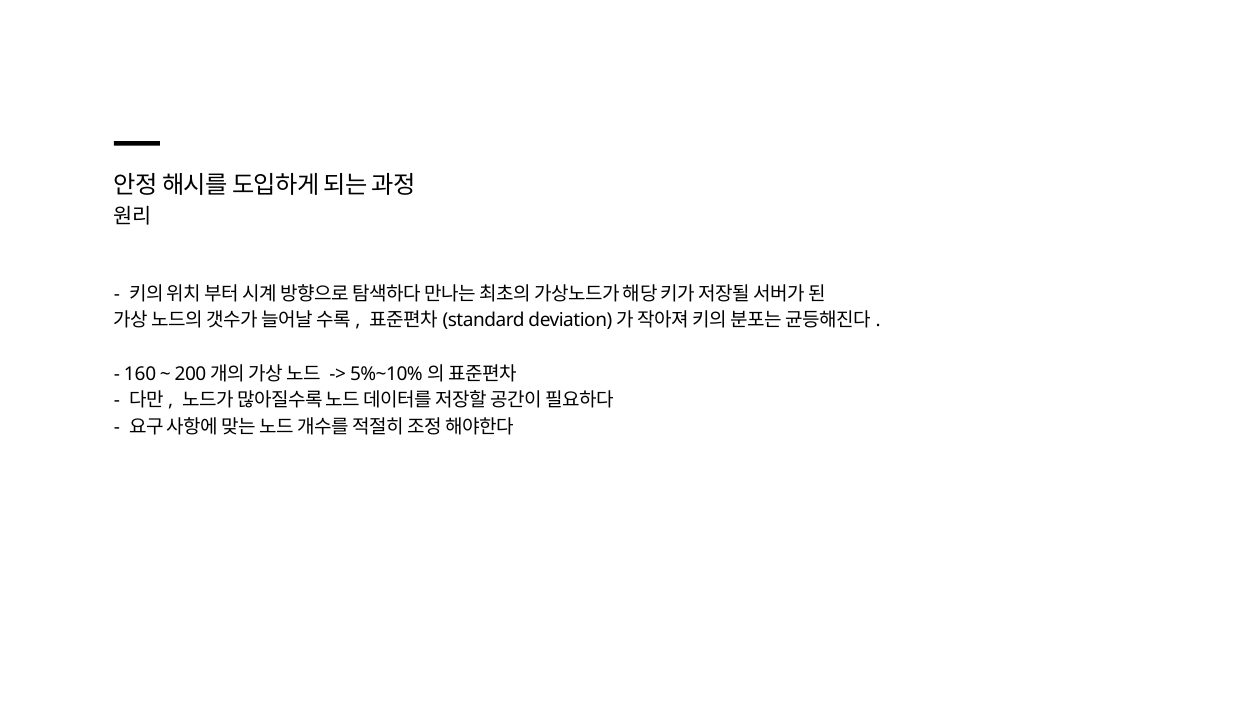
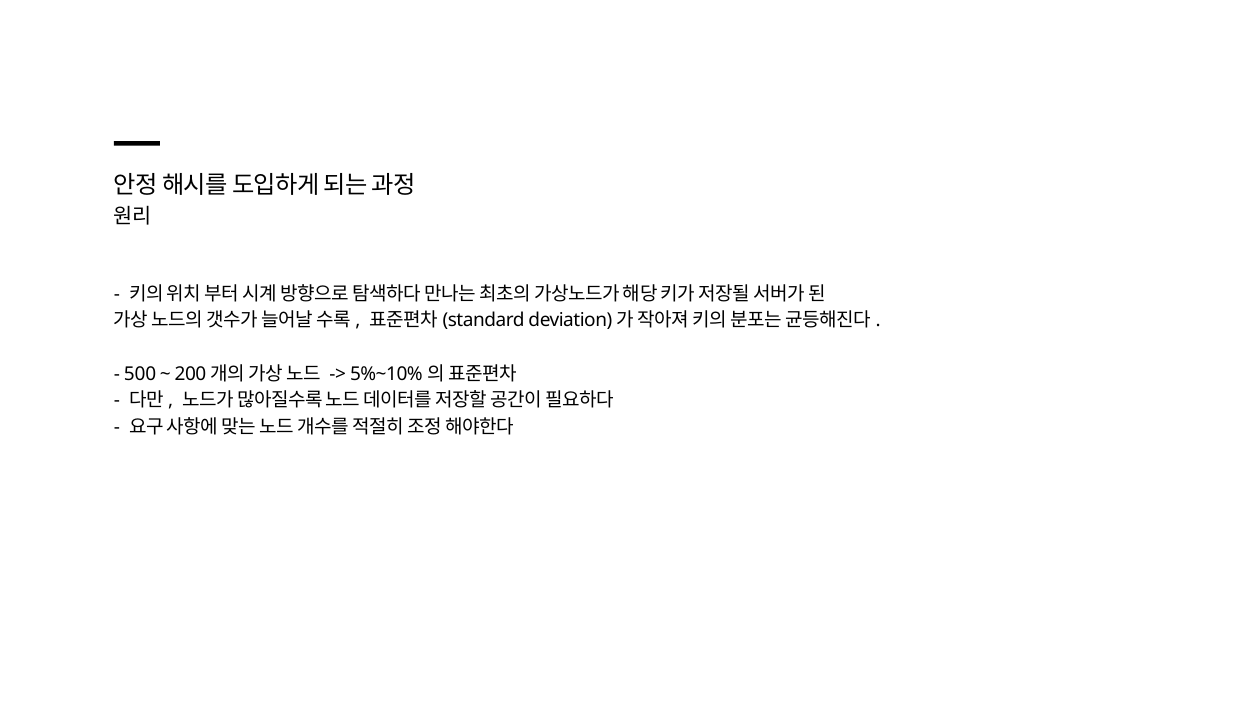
160: 160 -> 500 (140, 374)
